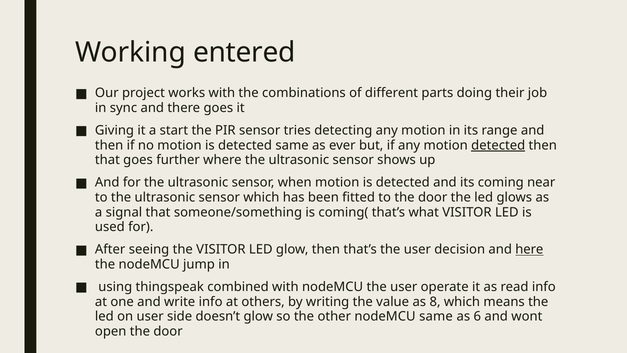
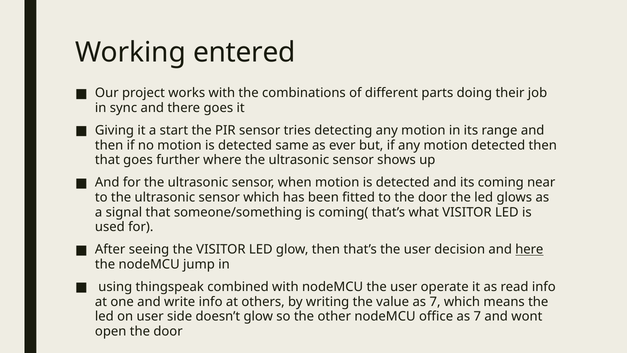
detected underline: present -> none (498, 145)
value as 8: 8 -> 7 (435, 301)
nodeMCU same: same -> office (436, 316)
6: 6 -> 7 (477, 316)
